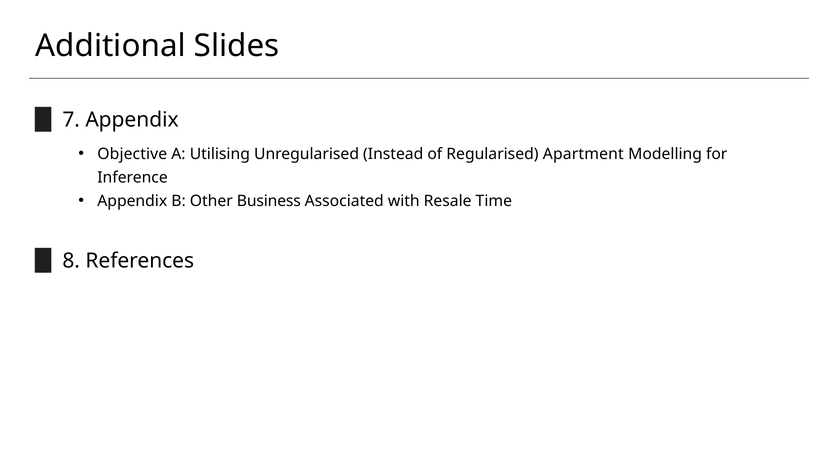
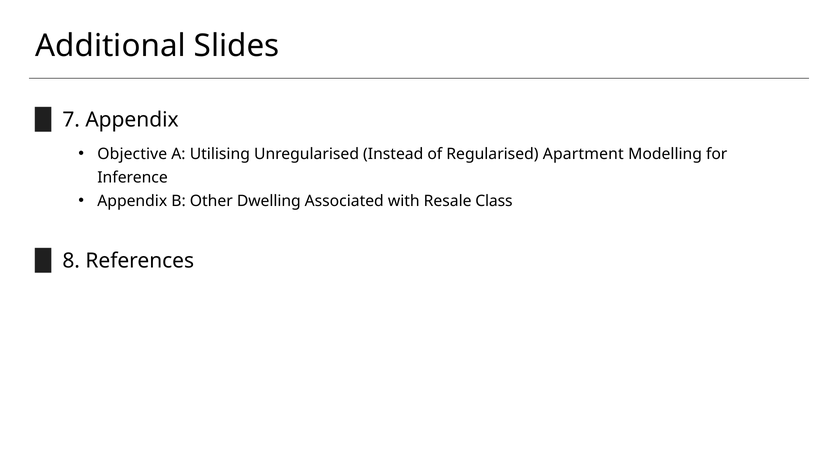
Business: Business -> Dwelling (269, 201)
Time: Time -> Class (494, 201)
